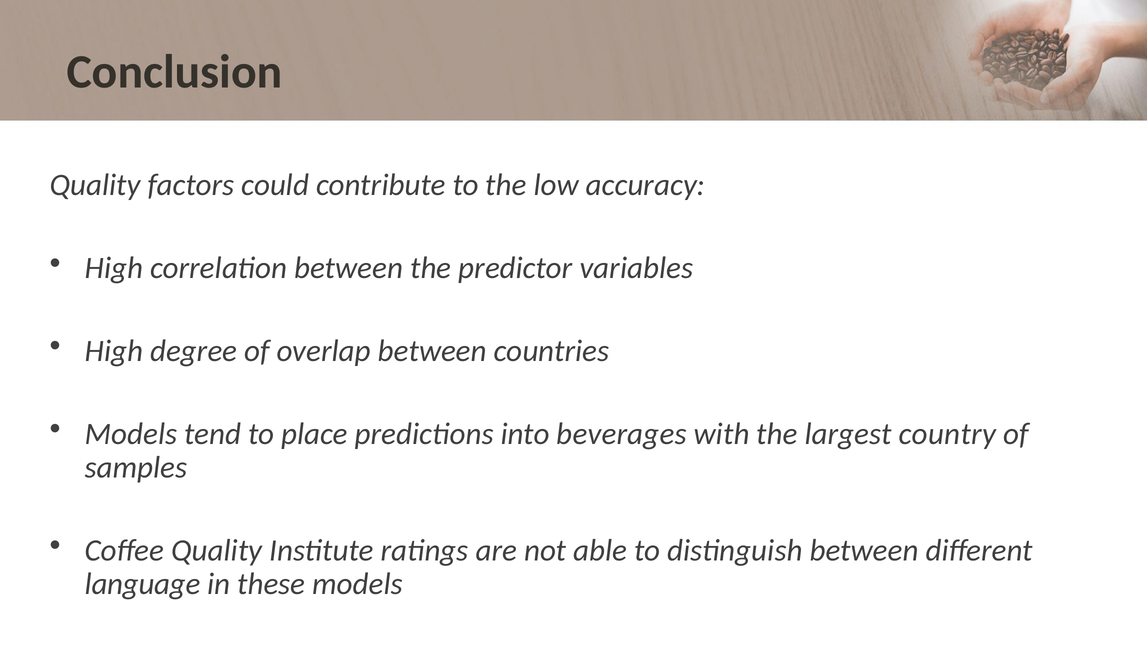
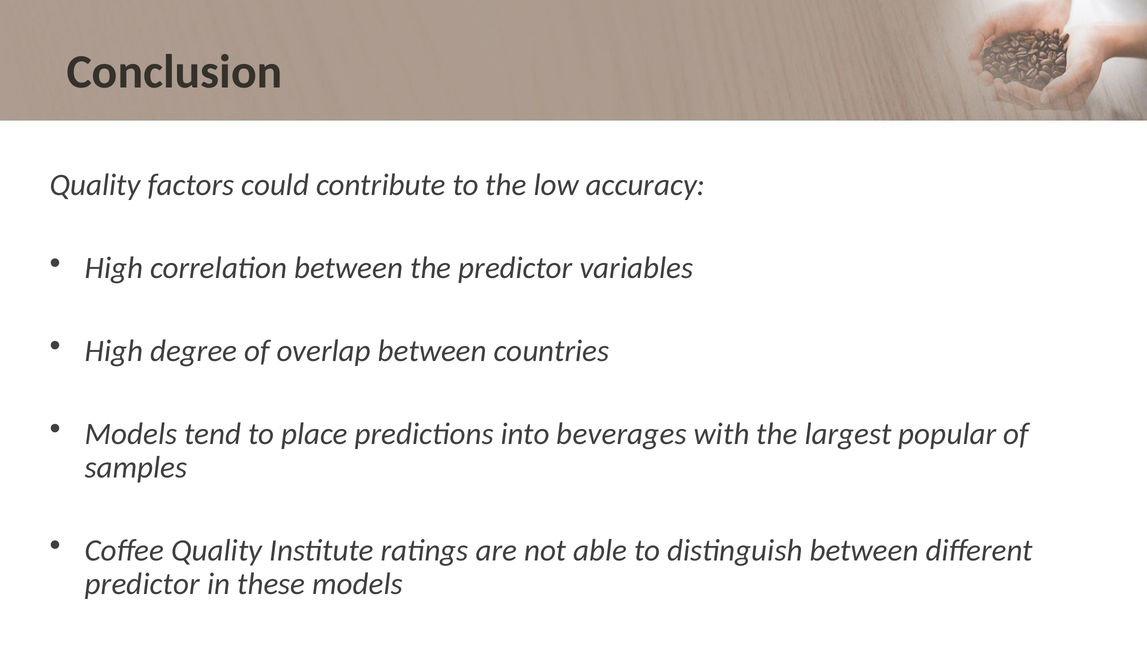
country: country -> popular (947, 434)
language: language -> predictor (142, 584)
